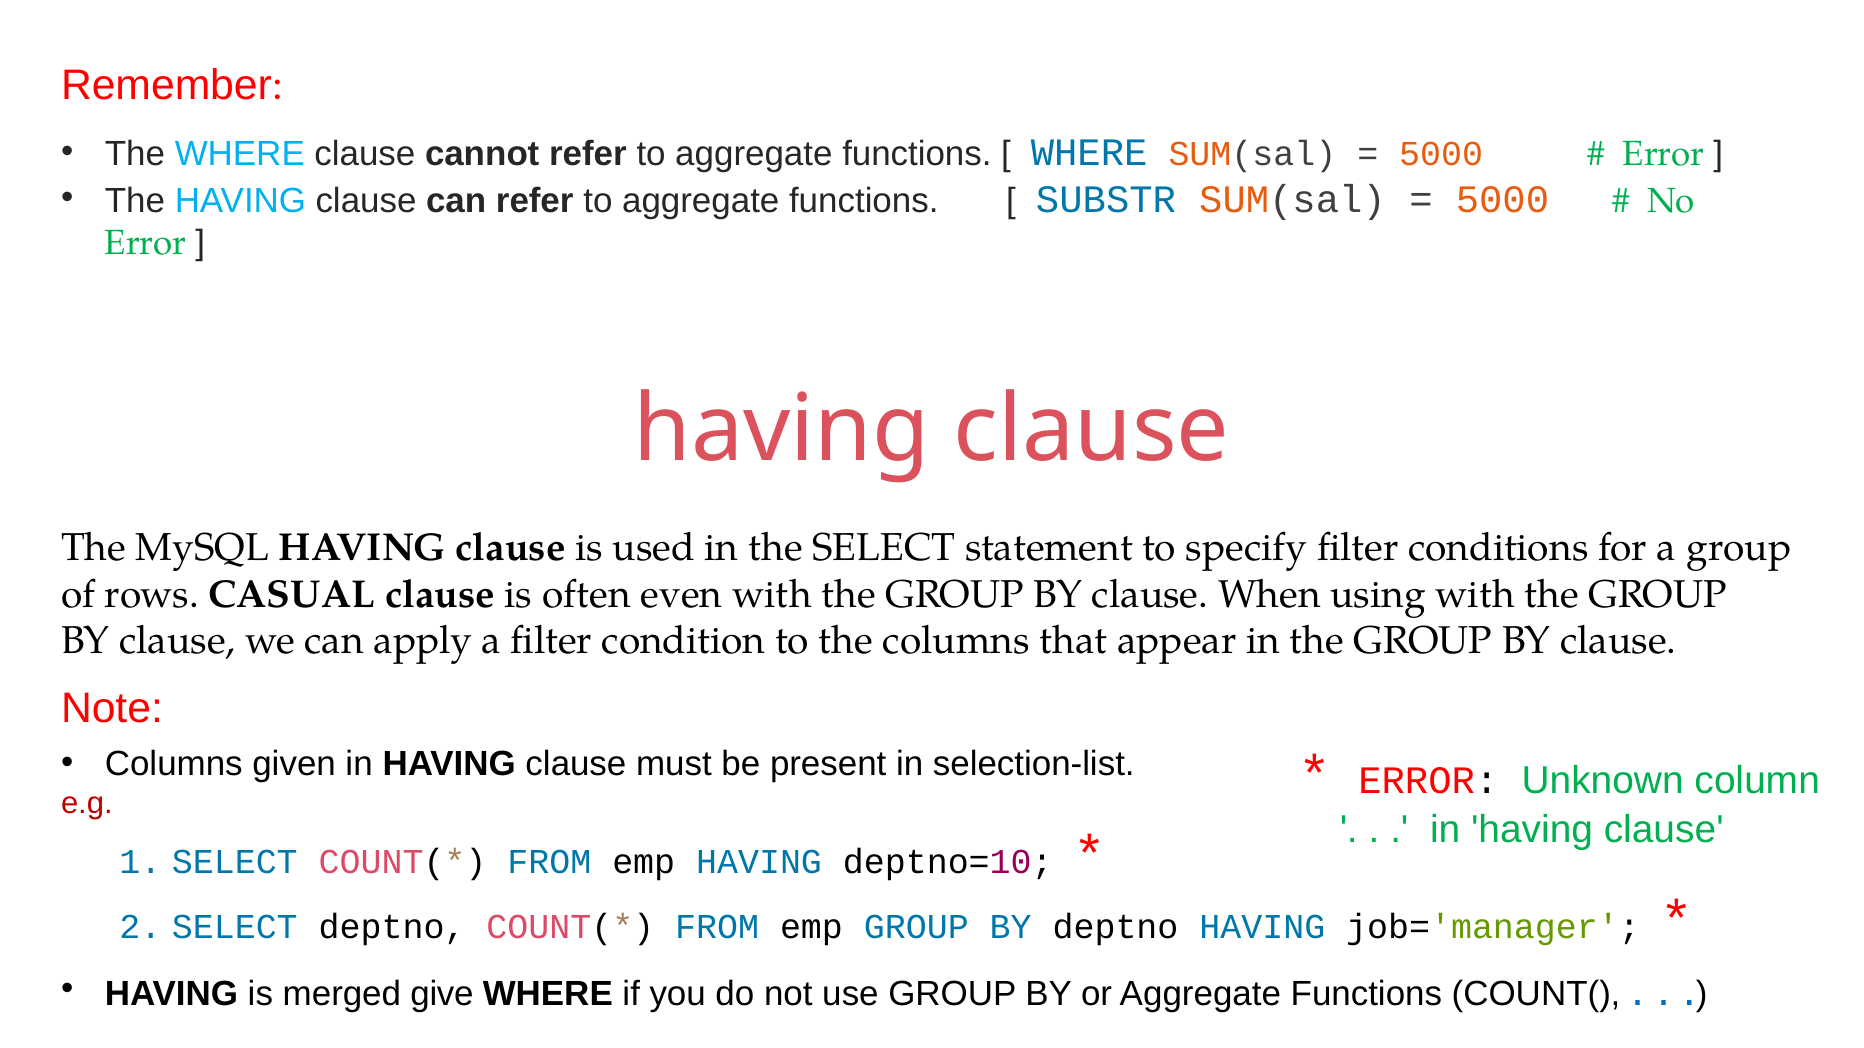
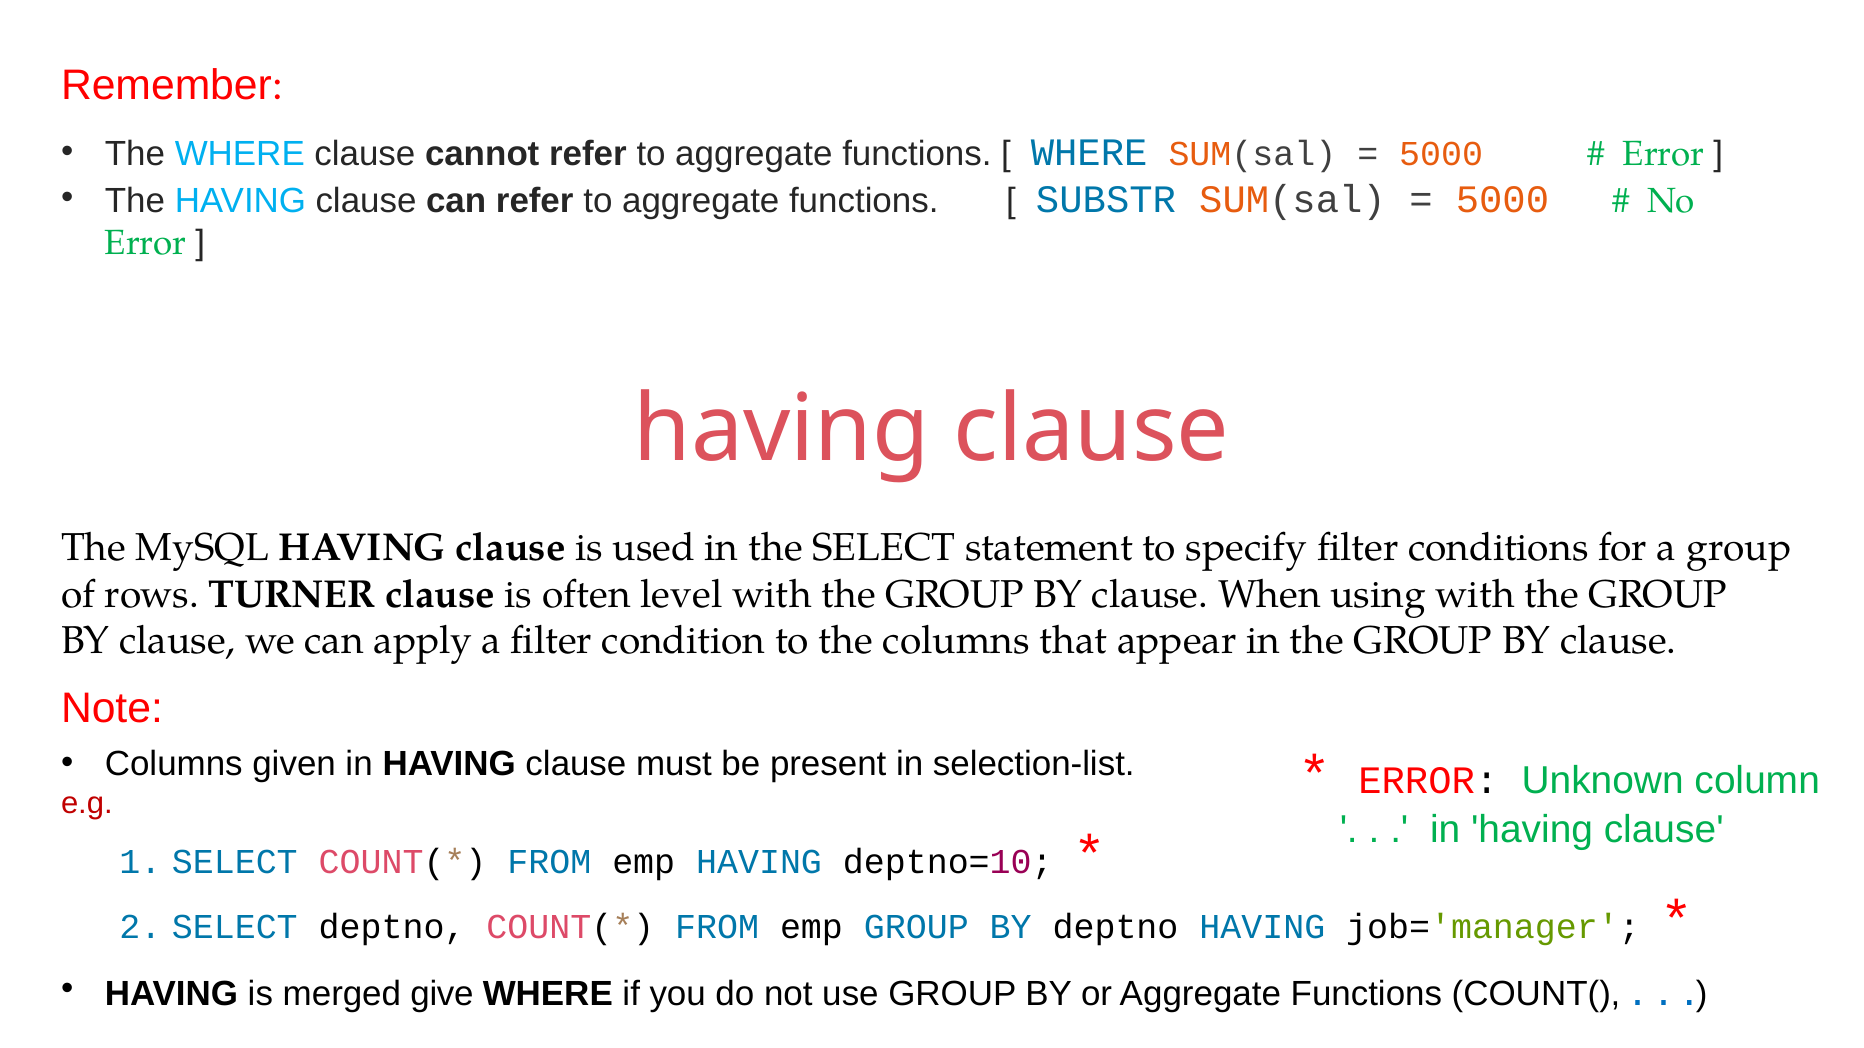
CASUAL: CASUAL -> TURNER (292, 595)
even: even -> level (682, 595)
